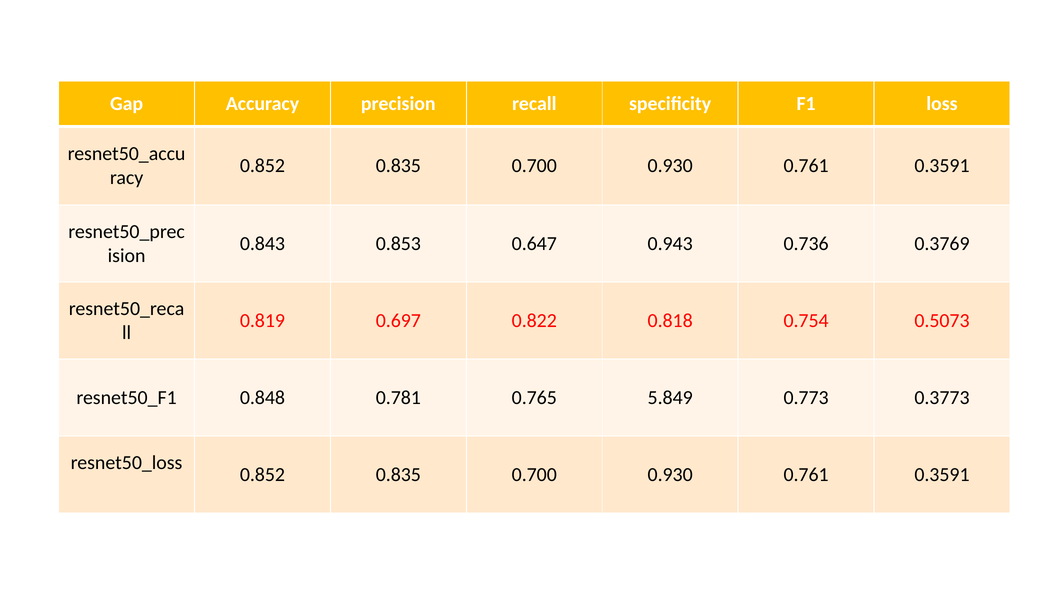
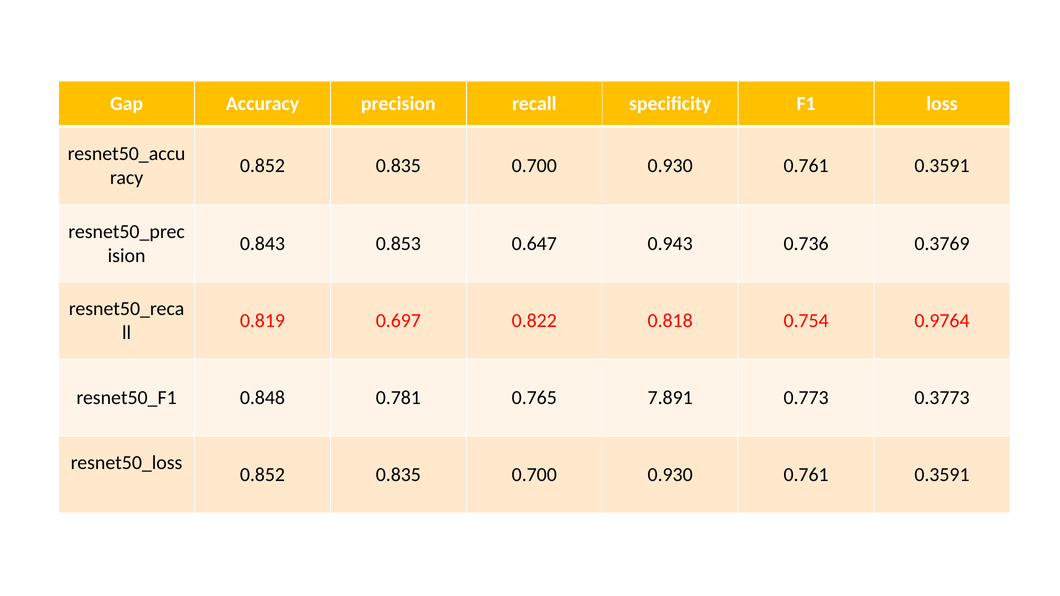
0.5073: 0.5073 -> 0.9764 (942, 321)
5.849: 5.849 -> 7.891 (670, 398)
